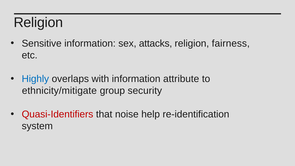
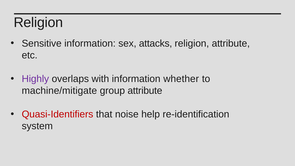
religion fairness: fairness -> attribute (231, 43)
Highly colour: blue -> purple (35, 79)
attribute: attribute -> whether (181, 79)
ethnicity/mitigate: ethnicity/mitigate -> machine/mitigate (59, 91)
group security: security -> attribute (145, 91)
